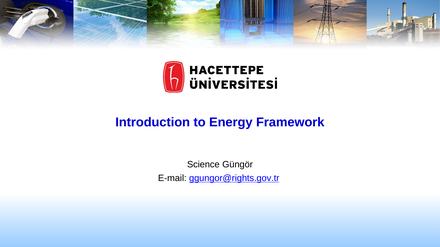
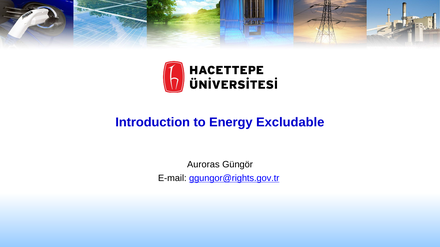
Framework: Framework -> Excludable (290, 122)
Science: Science -> Auroras (203, 165)
